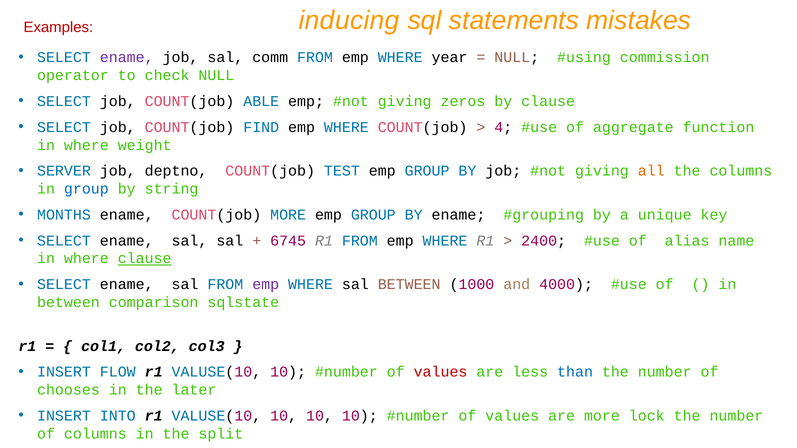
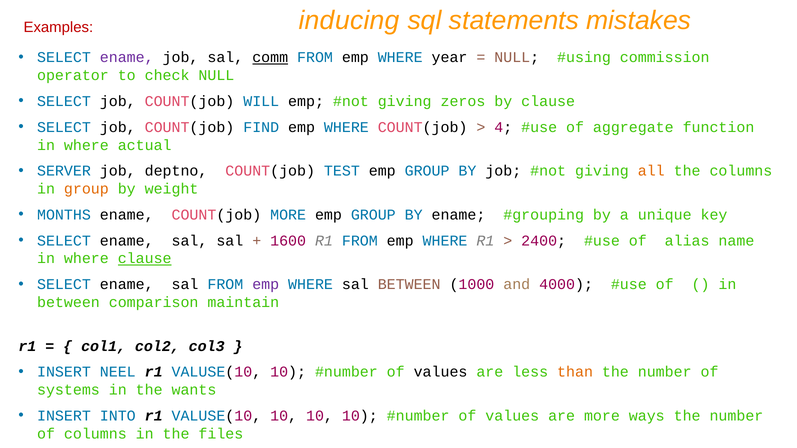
comm underline: none -> present (270, 58)
ABLE: ABLE -> WILL (261, 101)
weight: weight -> actual (145, 145)
group colour: blue -> orange (86, 189)
string: string -> weight (172, 189)
6745: 6745 -> 1600 (288, 241)
sqlstate: sqlstate -> maintain (243, 303)
FLOW: FLOW -> NEEL (118, 372)
values colour: red -> black (441, 372)
than colour: blue -> orange (575, 372)
chooses: chooses -> systems (68, 390)
later: later -> wants (194, 390)
lock: lock -> ways (647, 416)
split: split -> files (221, 434)
